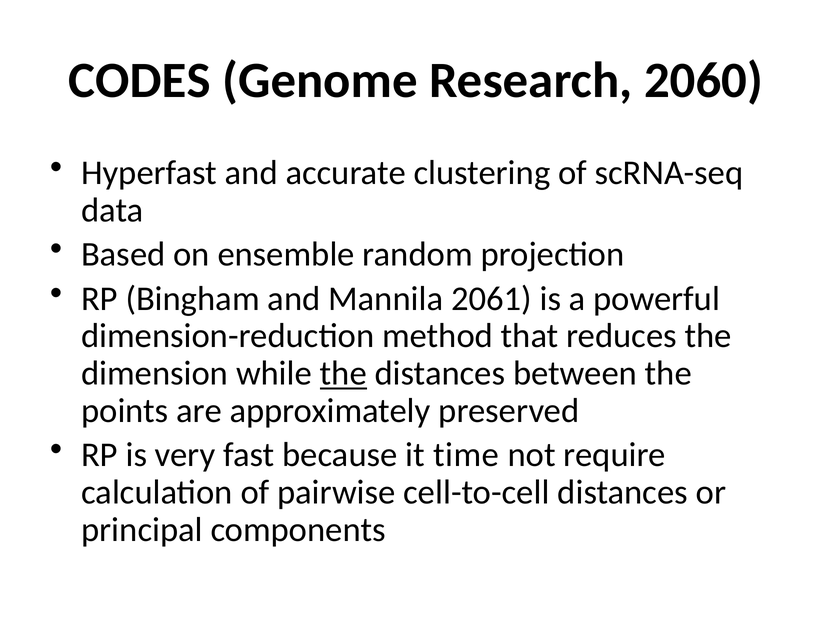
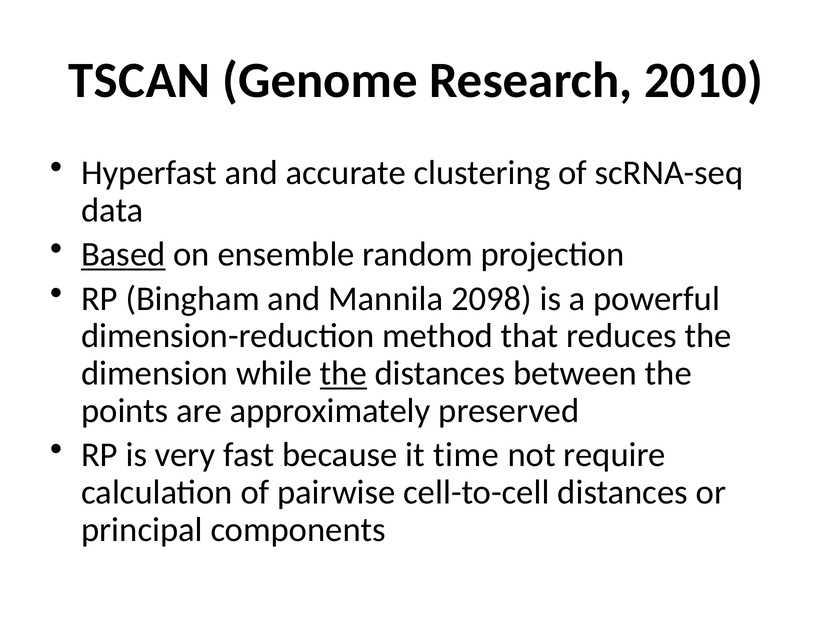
CODES: CODES -> TSCAN (139, 81)
2060: 2060 -> 2010 (703, 81)
Based underline: none -> present (123, 255)
2061: 2061 -> 2098 (491, 299)
